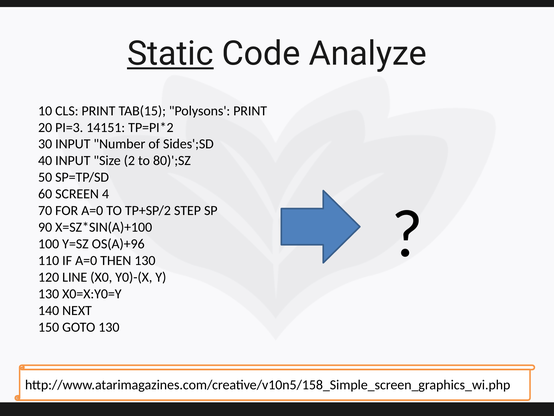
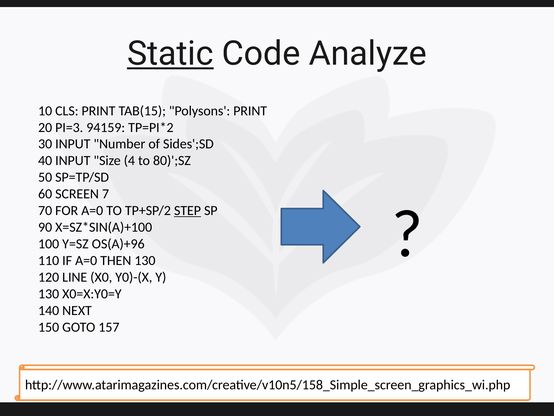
14151: 14151 -> 94159 (106, 127)
2: 2 -> 4 (129, 161)
4: 4 -> 7 (106, 194)
STEP underline: none -> present (187, 210)
GOTO 130: 130 -> 157 (109, 327)
